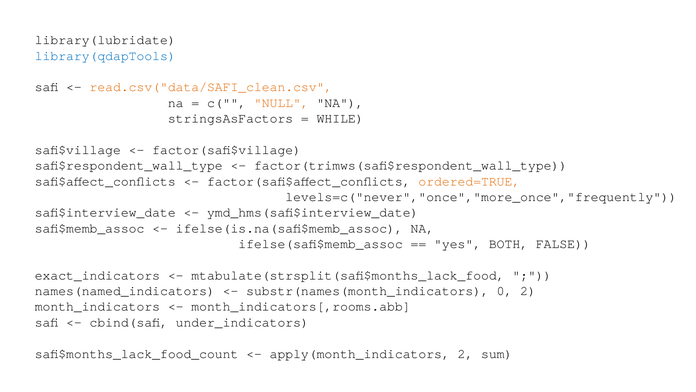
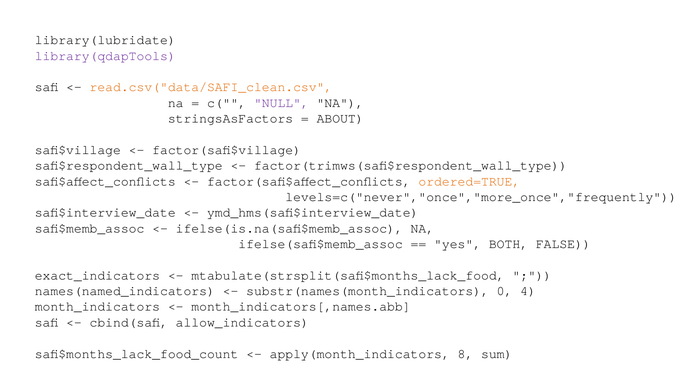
library(qdapTools colour: blue -> purple (105, 56)
NULL colour: orange -> purple (281, 103)
WHILE: WHILE -> ABOUT (340, 118)
0 2: 2 -> 4 (528, 291)
month_indicators[,rooms.abb: month_indicators[,rooms.abb -> month_indicators[,names.abb (301, 306)
under_indicators: under_indicators -> allow_indicators (242, 322)
apply(month_indicators 2: 2 -> 8 (465, 353)
